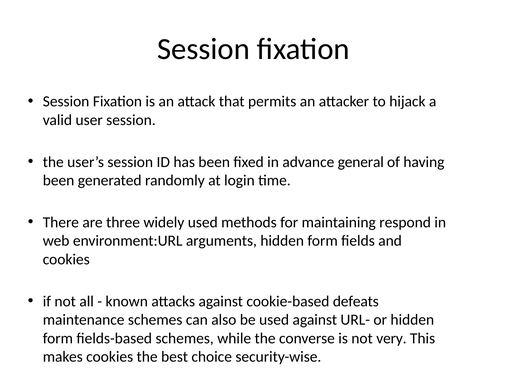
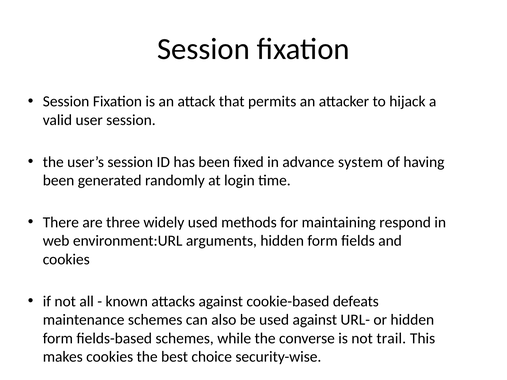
general: general -> system (361, 162)
very: very -> trail (391, 339)
